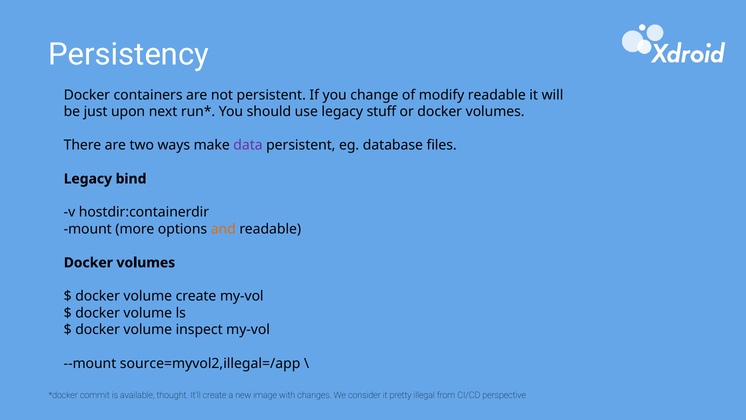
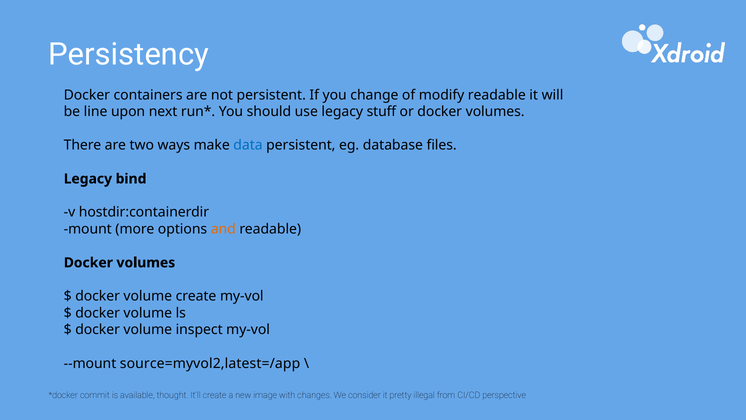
just: just -> line (96, 112)
data colour: purple -> blue (248, 145)
source=myvol2,illegal=/app: source=myvol2,illegal=/app -> source=myvol2,latest=/app (210, 363)
